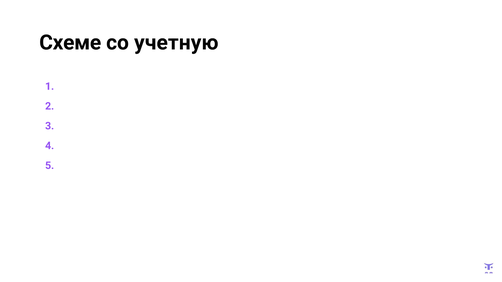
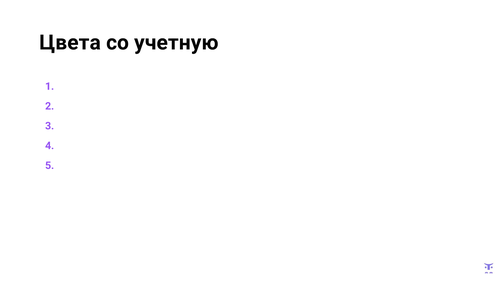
Схеме: Схеме -> Цвета (70, 43)
